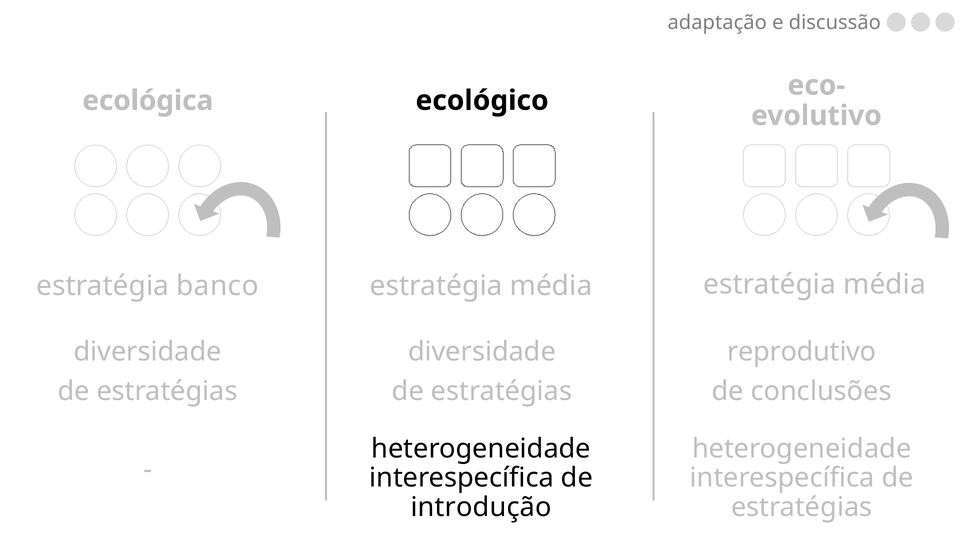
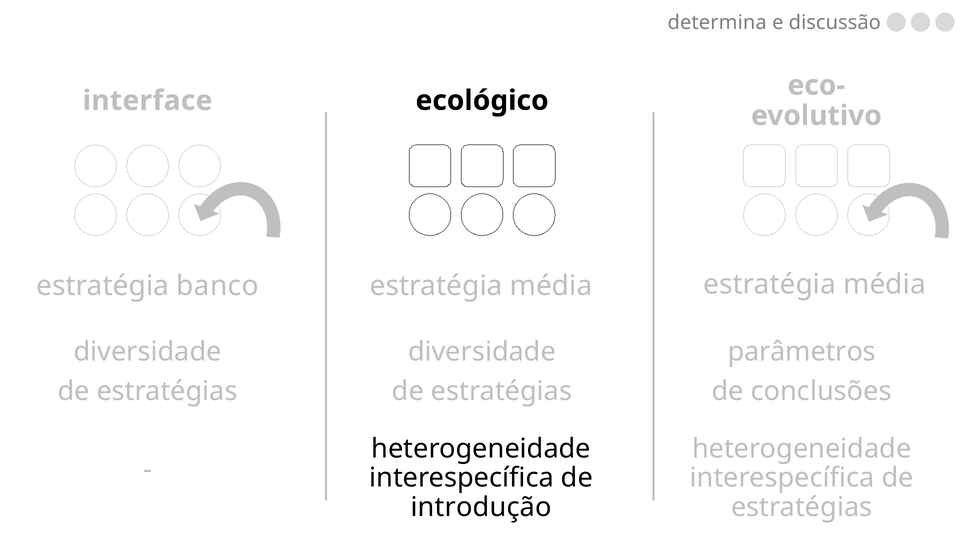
adaptação: adaptação -> determina (717, 23)
ecológica: ecológica -> interface (148, 101)
reprodutivo: reprodutivo -> parâmetros (802, 352)
